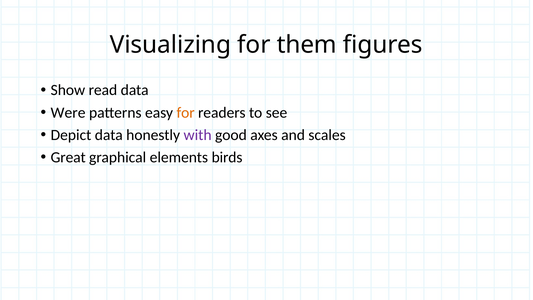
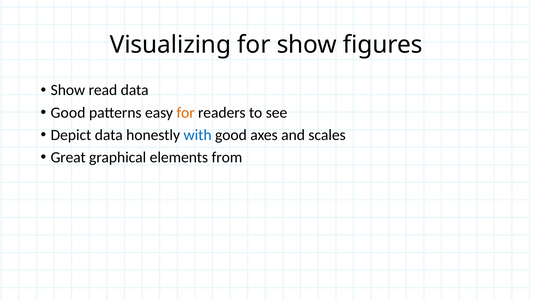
for them: them -> show (307, 45)
Were: Were -> Good (68, 112)
with colour: purple -> blue (198, 135)
birds: birds -> from (227, 157)
